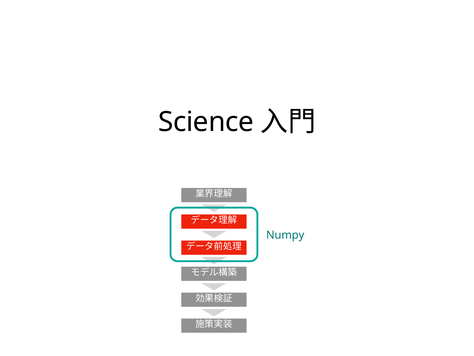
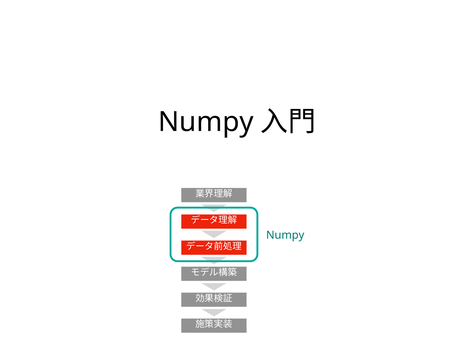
Science: Science -> Numpy (206, 122)
